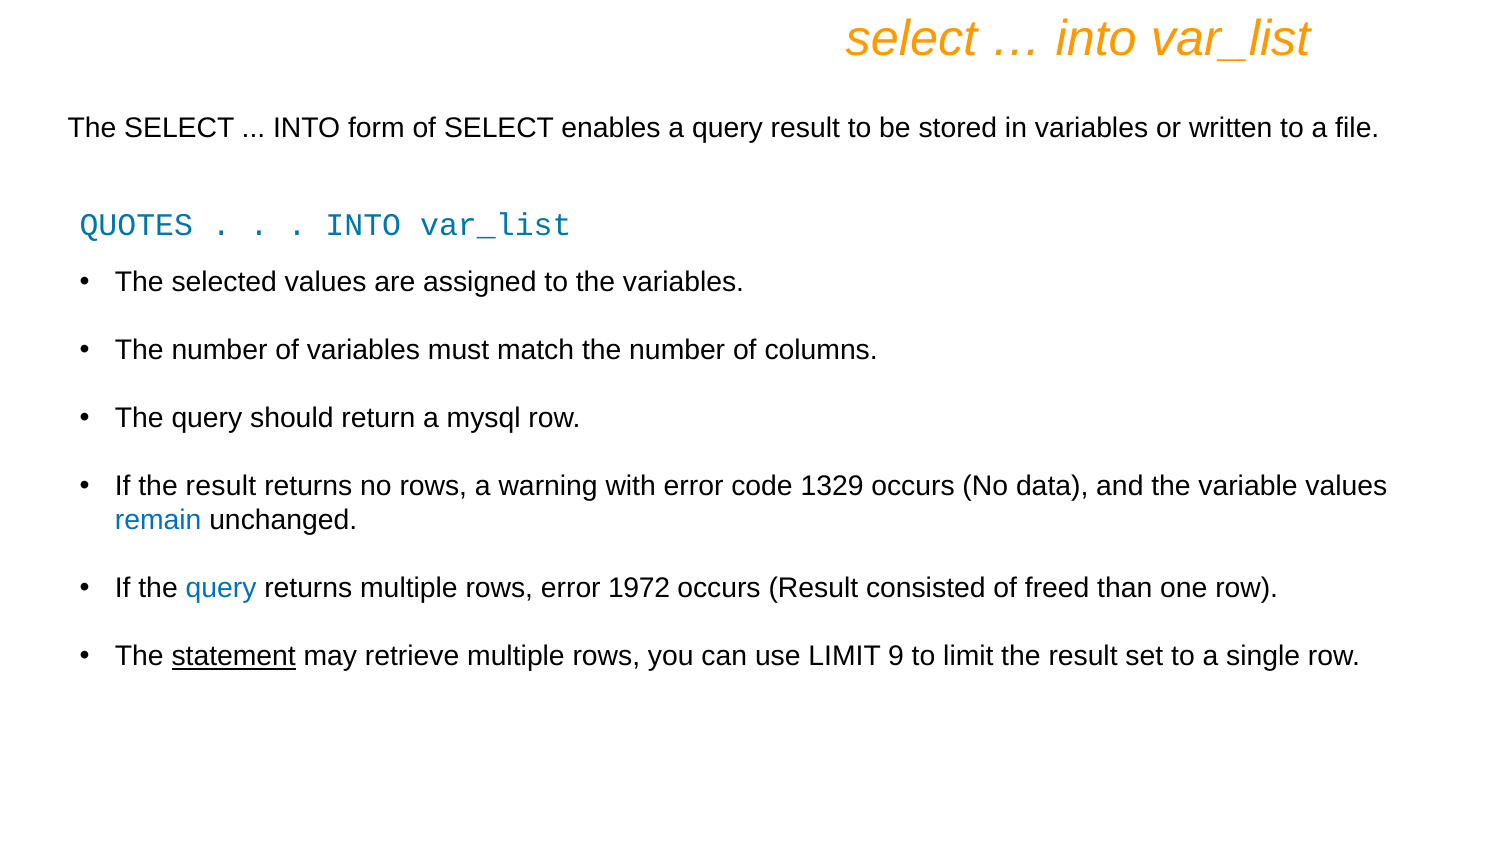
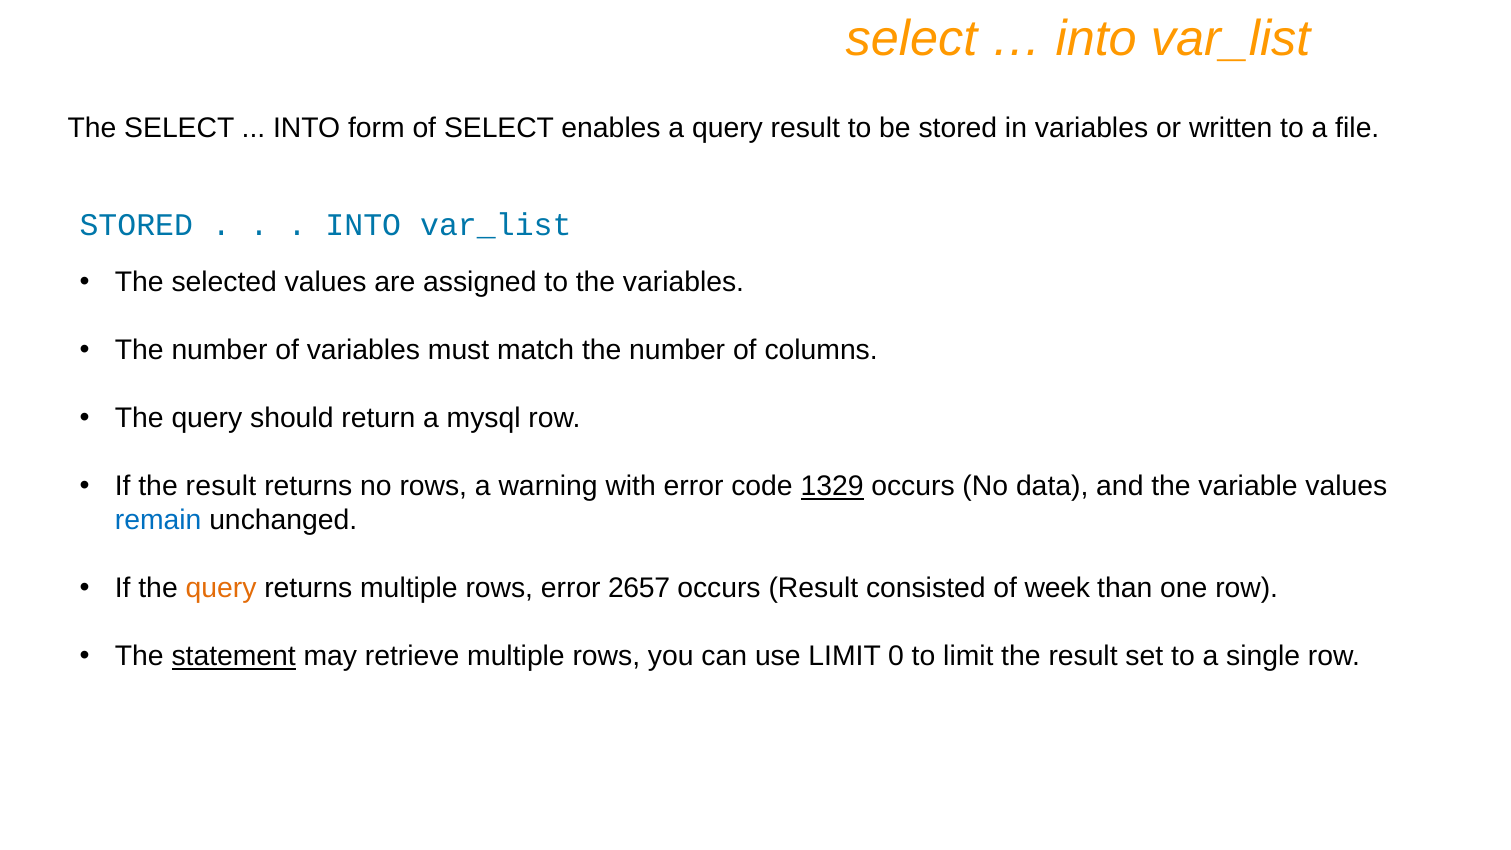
QUOTES: QUOTES -> STORED (136, 225)
1329 underline: none -> present (832, 487)
query colour: blue -> orange (221, 589)
1972: 1972 -> 2657 (639, 589)
freed: freed -> week (1057, 589)
9: 9 -> 0 (896, 656)
